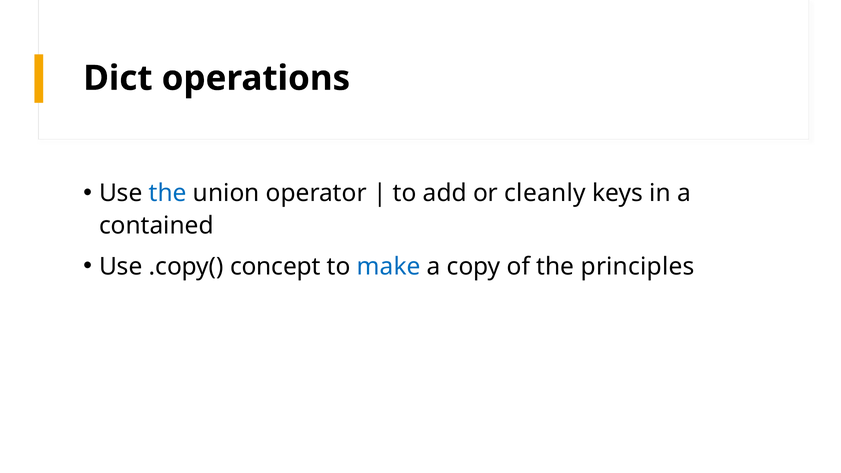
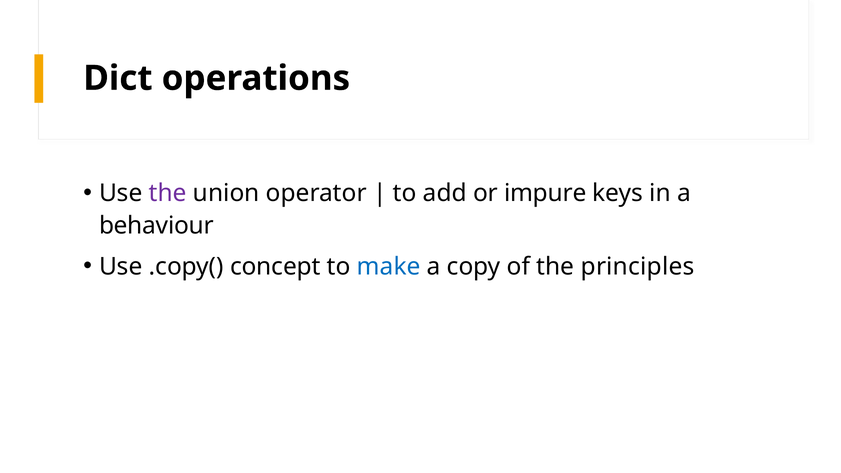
the colour: blue -> purple (168, 193)
cleanly: cleanly -> impure (545, 193)
contained: contained -> behaviour (156, 226)
